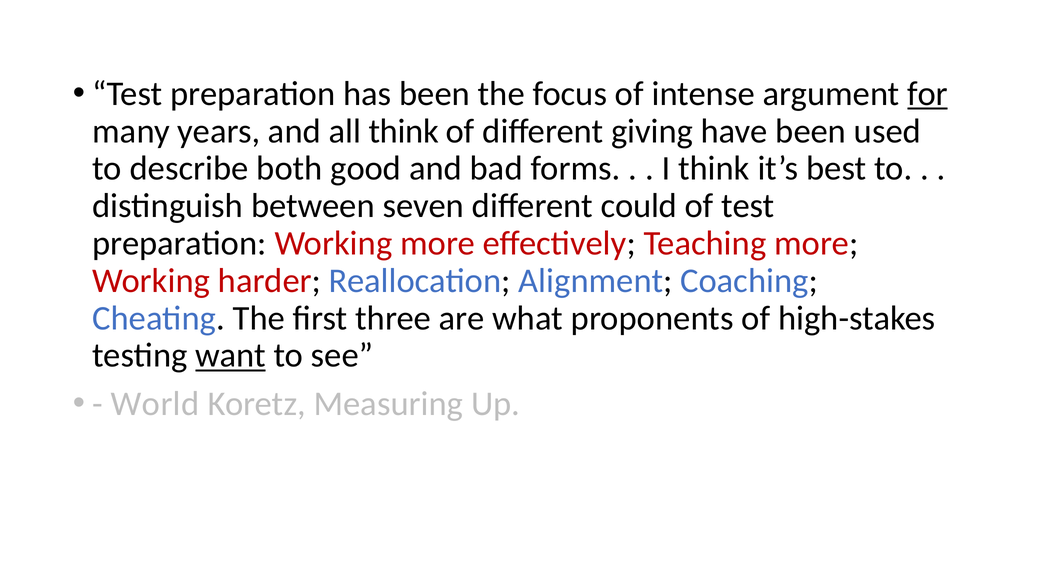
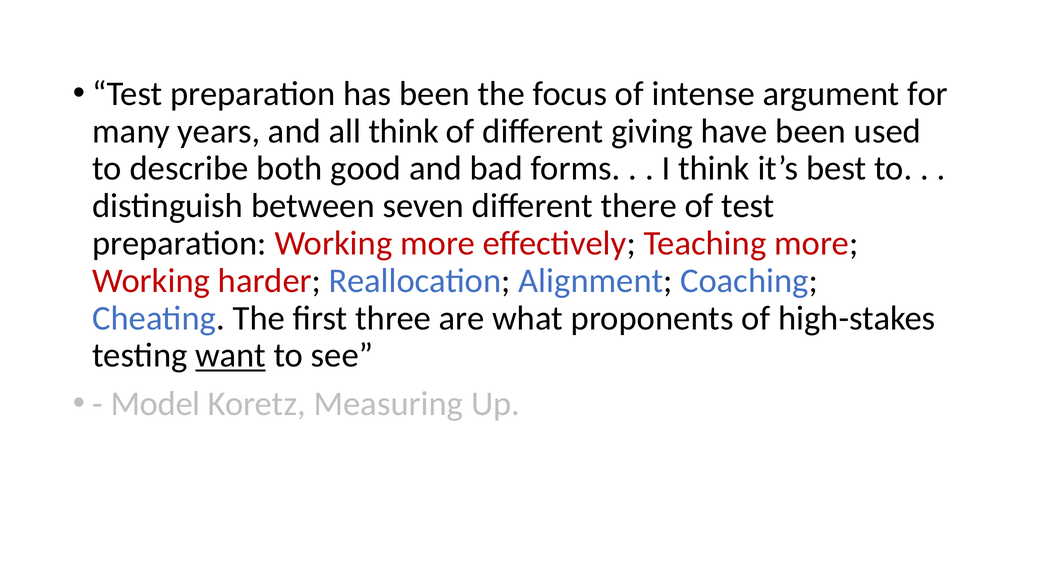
for underline: present -> none (928, 94)
could: could -> there (639, 206)
World: World -> Model (155, 404)
